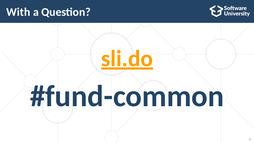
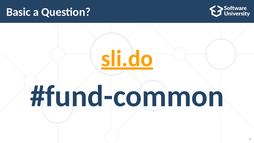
With: With -> Basic (18, 12)
